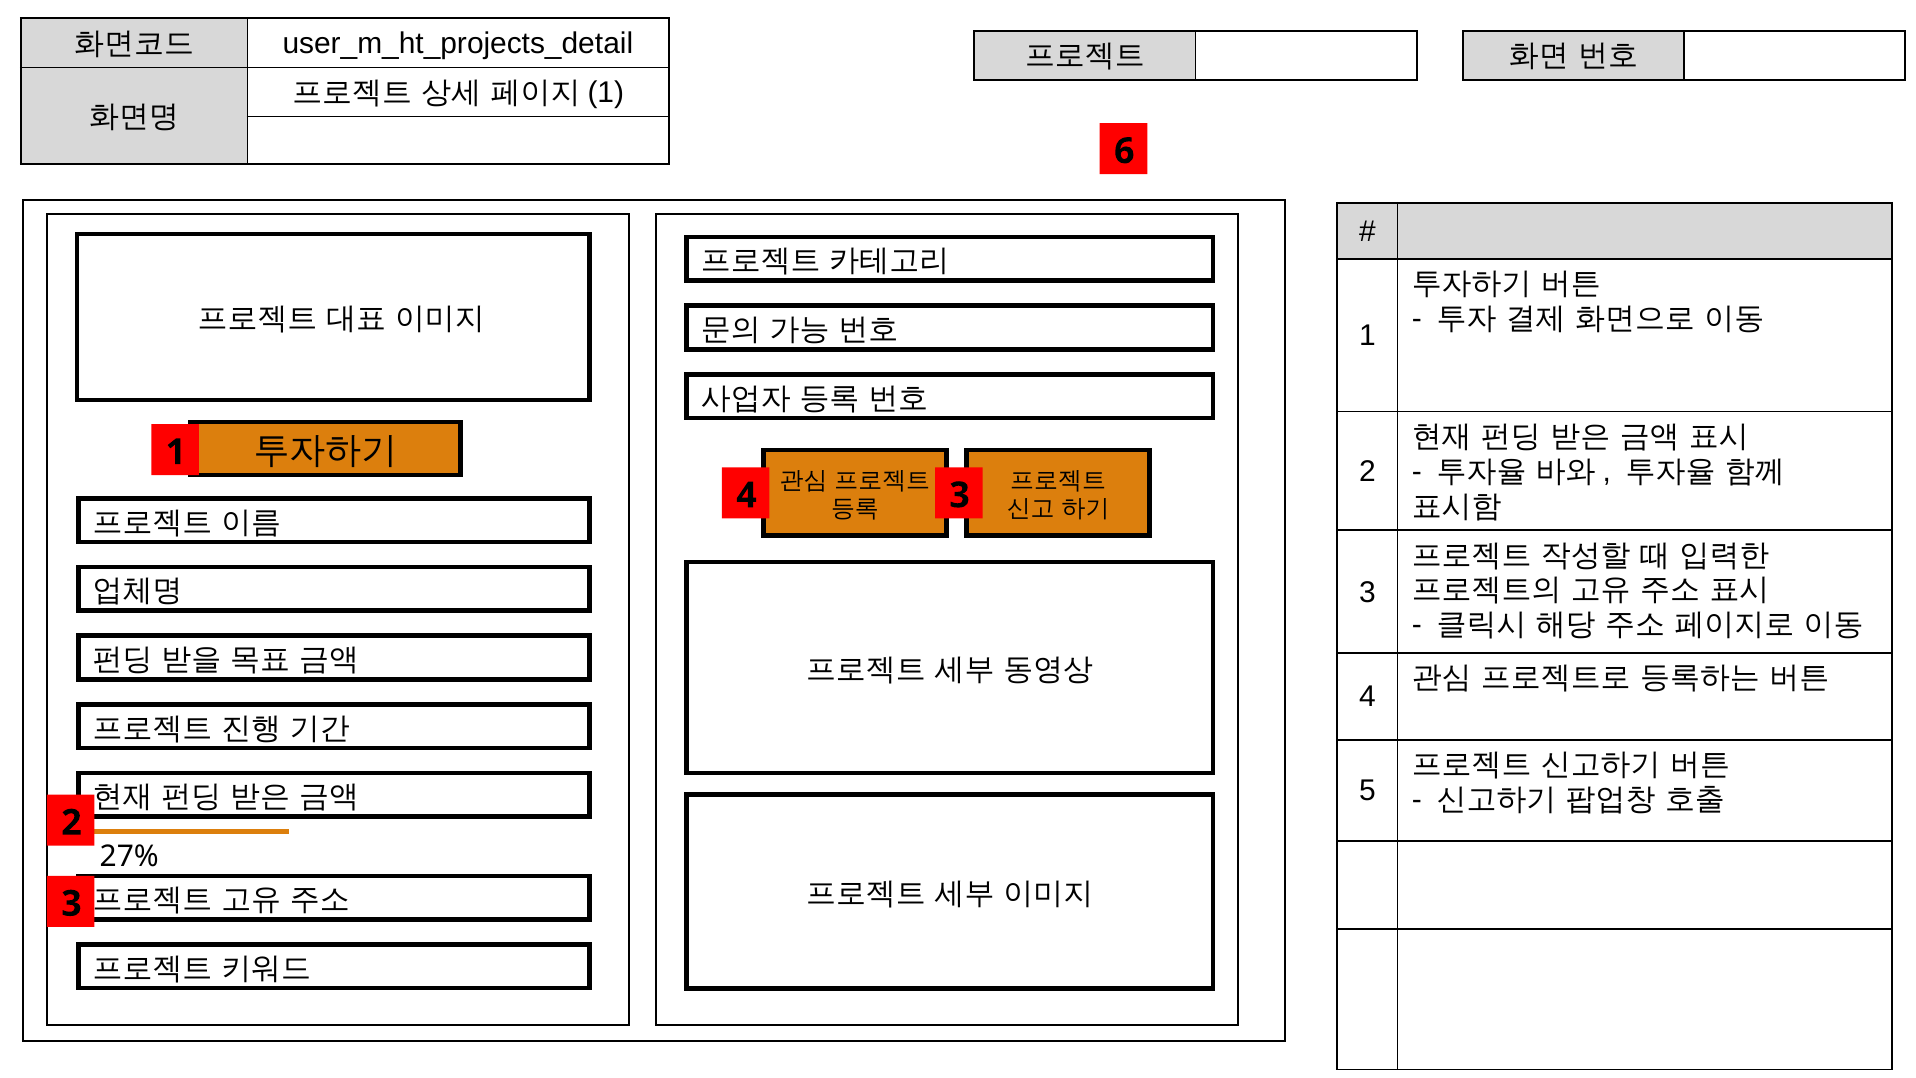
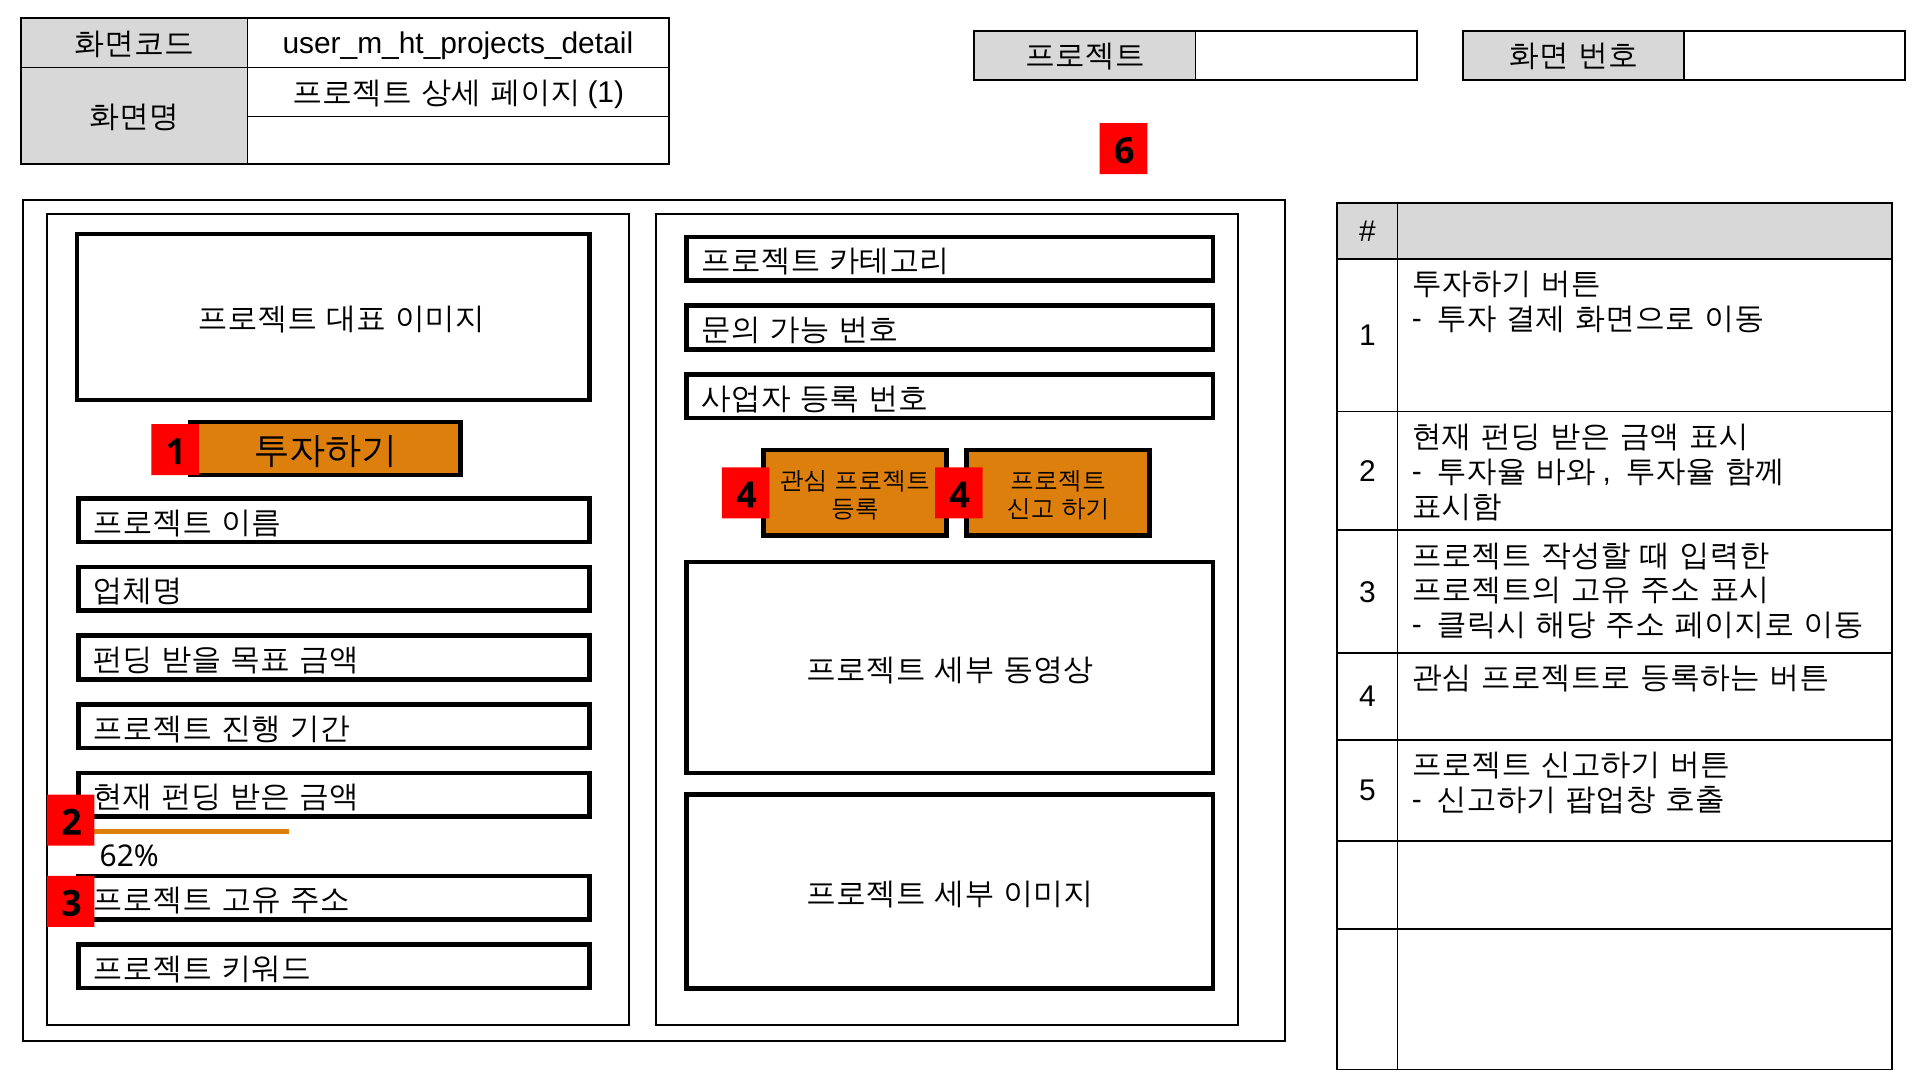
4 3: 3 -> 4 (960, 495)
27%: 27% -> 62% (129, 856)
